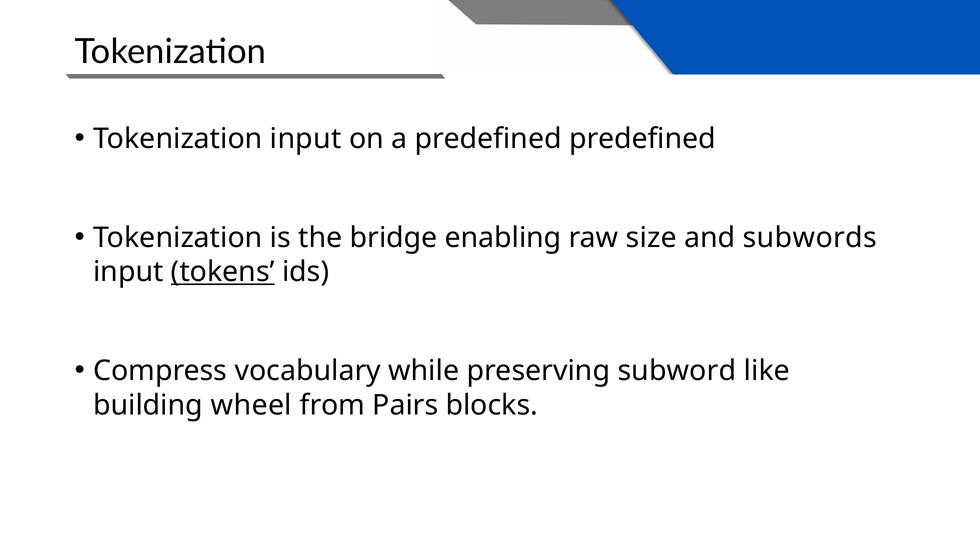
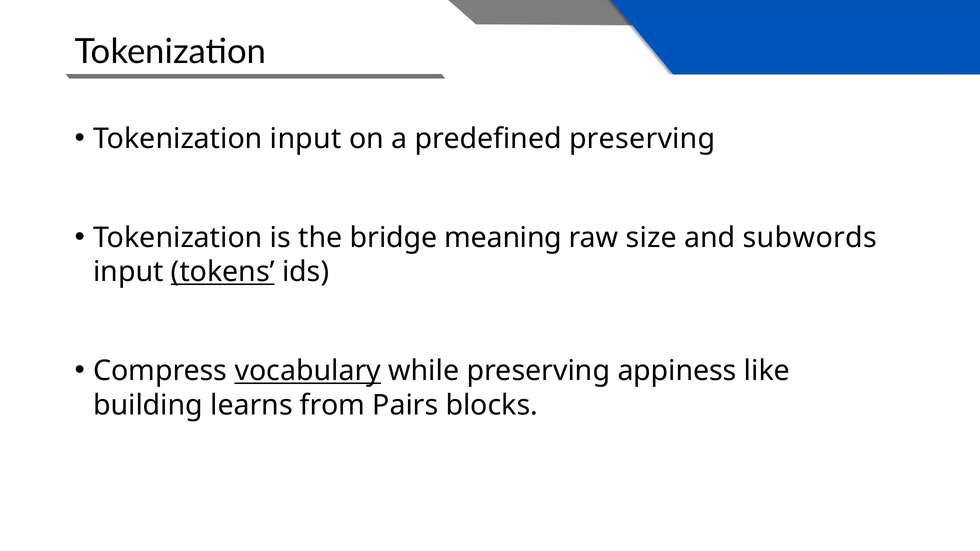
predefined predefined: predefined -> preserving (642, 139)
enabling: enabling -> meaning (503, 238)
vocabulary underline: none -> present (308, 371)
subword: subword -> appiness (677, 371)
wheel: wheel -> learns (252, 405)
